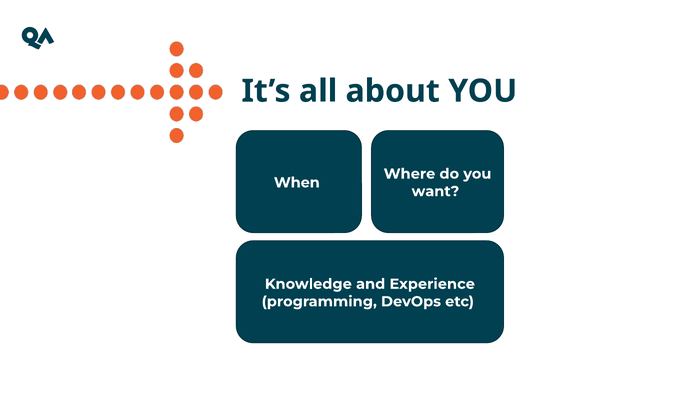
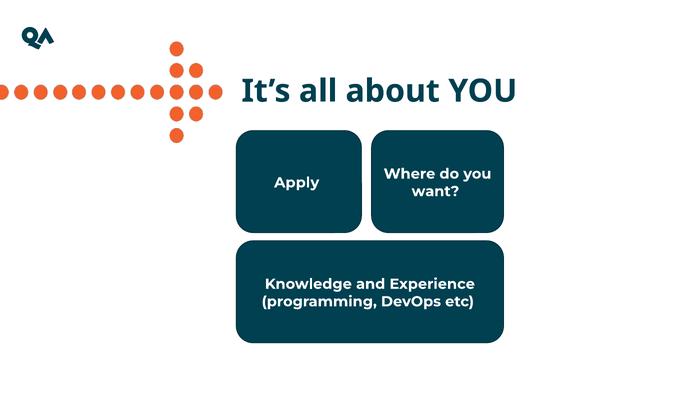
When: When -> Apply (297, 182)
